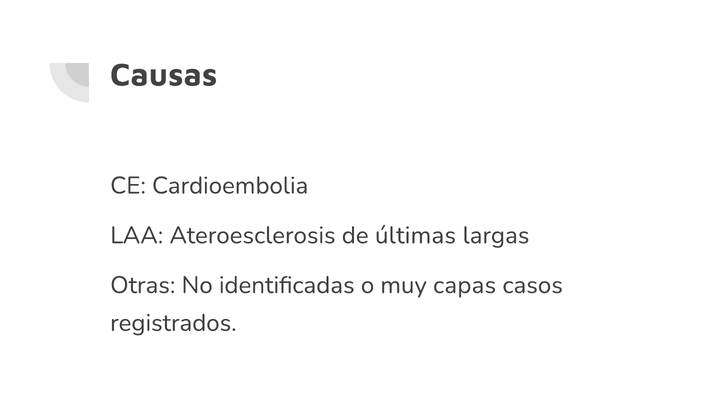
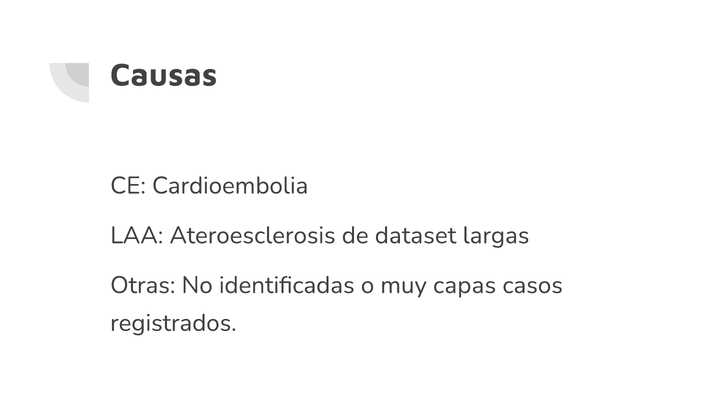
últimas: últimas -> dataset (416, 235)
